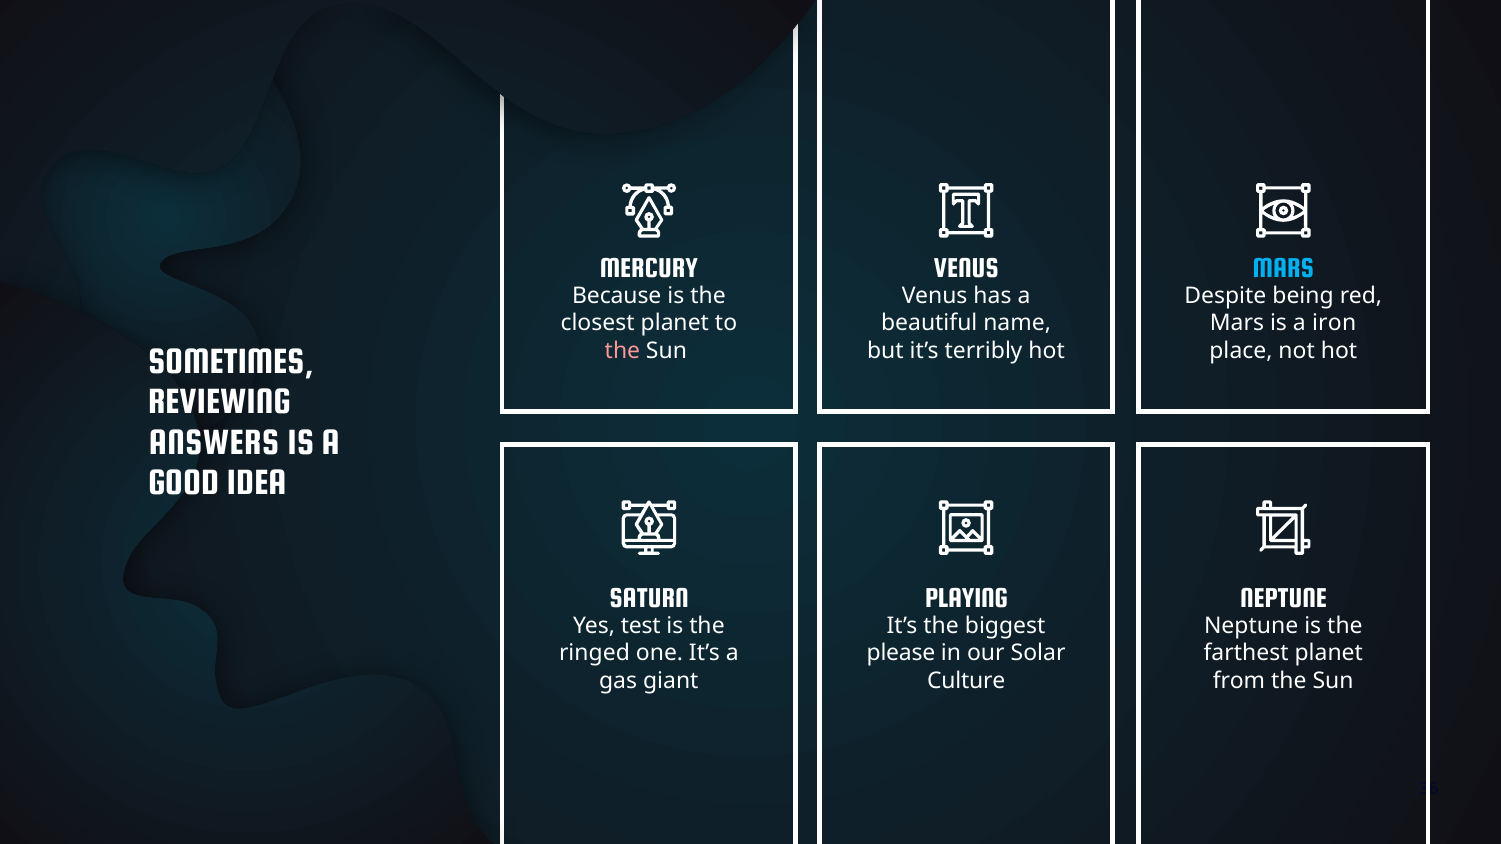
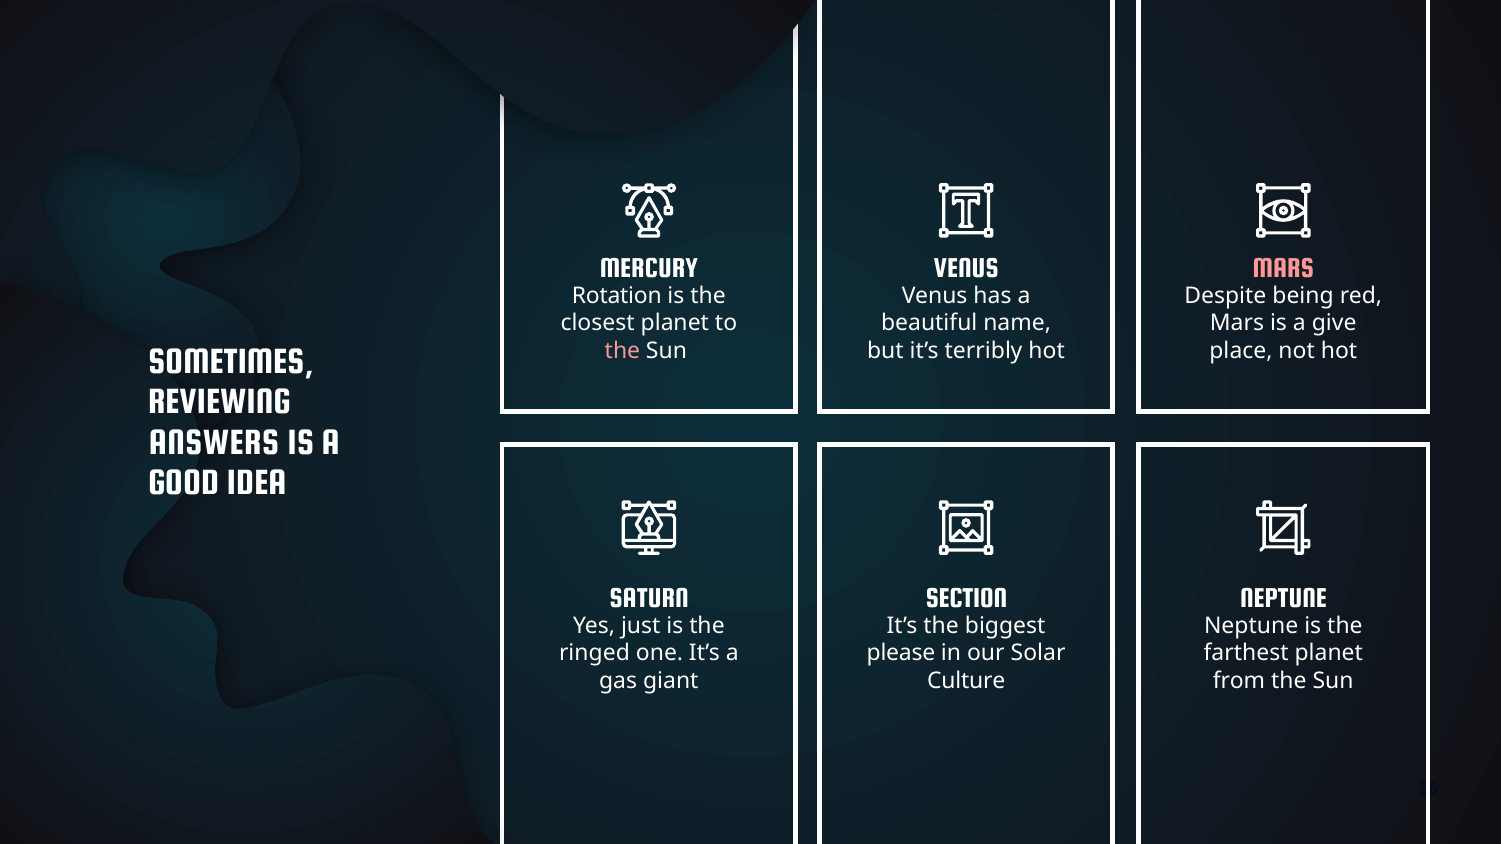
MARS colour: light blue -> pink (1283, 268)
Because: Because -> Rotation (617, 296)
iron: iron -> give (1334, 323)
PLAYING: PLAYING -> SECTION (966, 598)
test: test -> just (641, 626)
